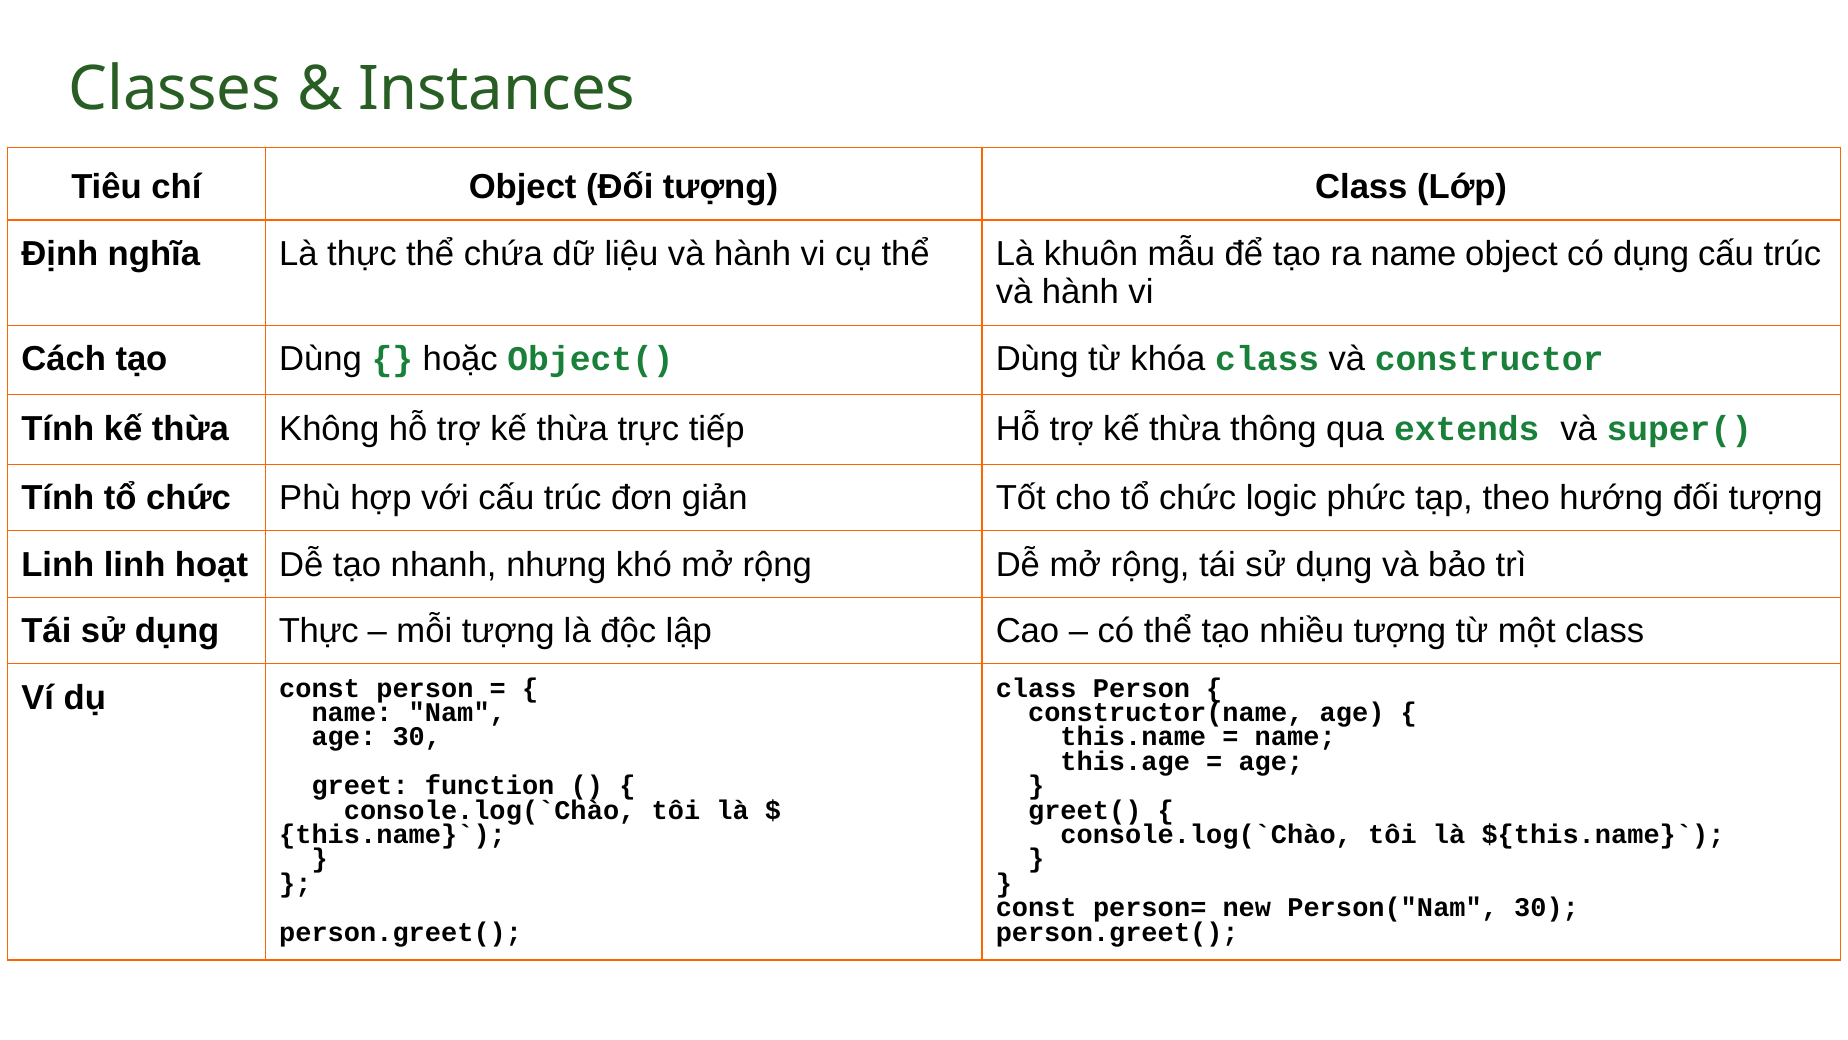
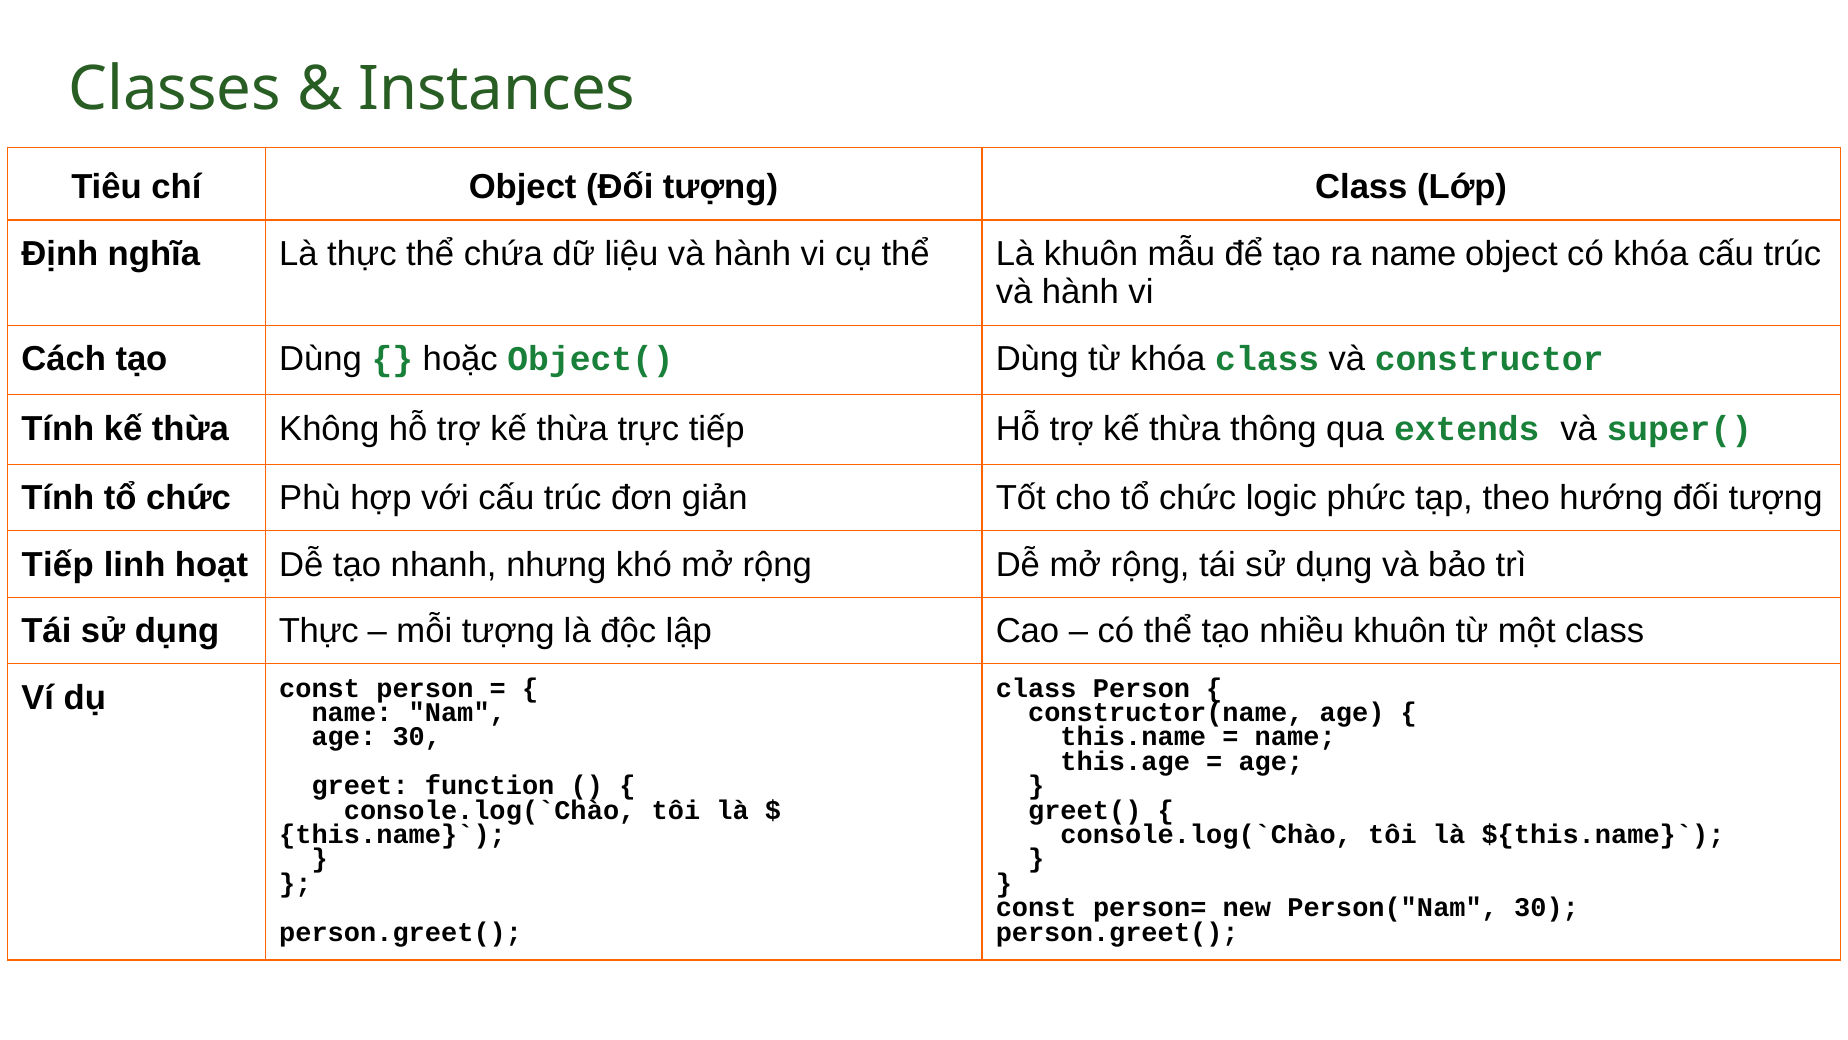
có dụng: dụng -> khóa (1651, 254)
Linh: Linh -> Tiếp (58, 564)
nhiều tượng: tượng -> khuôn (1400, 631)
